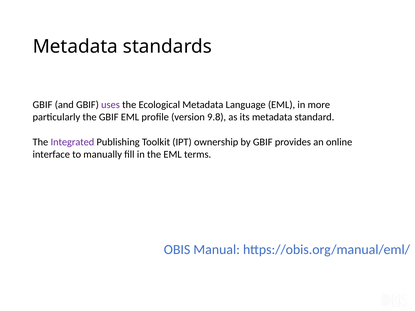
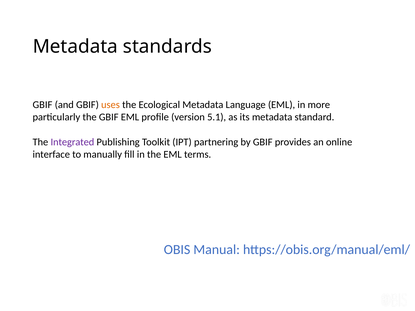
uses colour: purple -> orange (110, 105)
9.8: 9.8 -> 5.1 (217, 117)
ownership: ownership -> partnering (216, 142)
